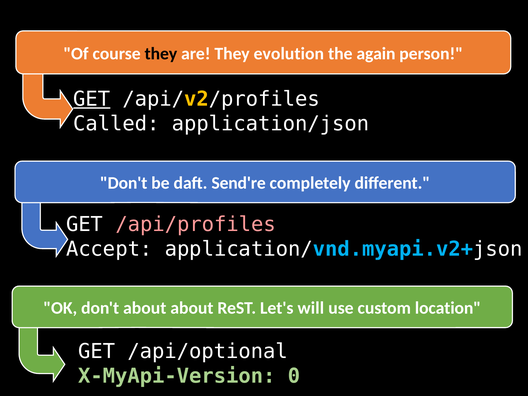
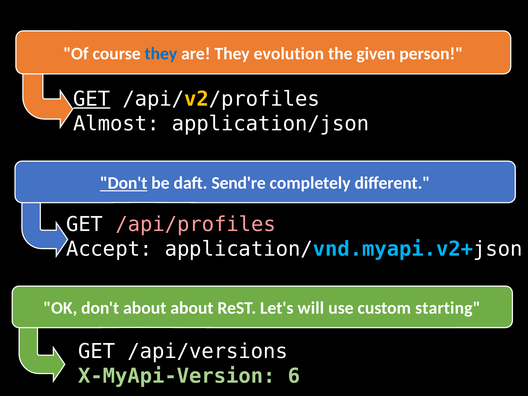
they colour: black -> blue (161, 54)
again: again -> given (376, 54)
Called: Called -> Almost (116, 124)
Don't underline: none -> present (124, 183)
location: location -> starting (448, 308)
/api/optional: /api/optional -> /api/versions (208, 352)
0: 0 -> 6 (294, 376)
